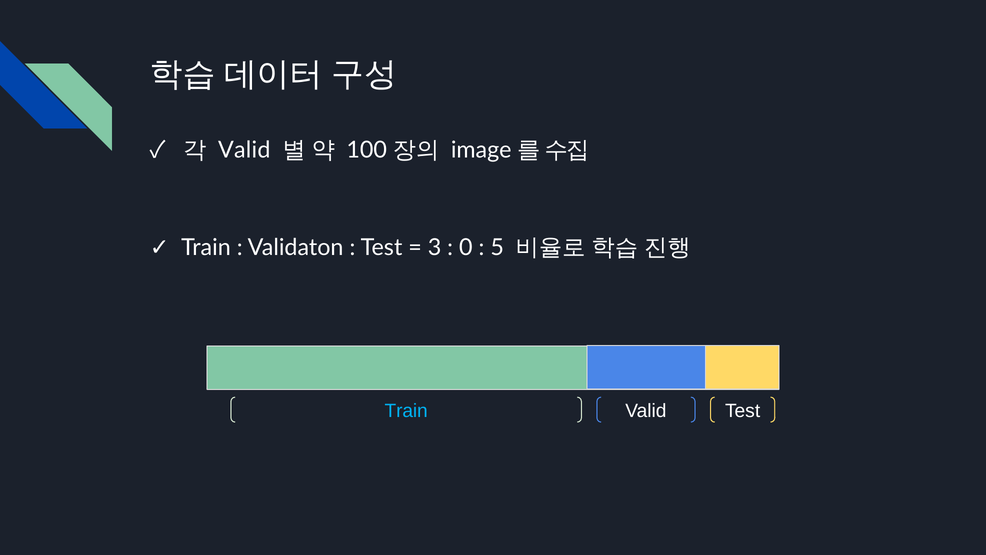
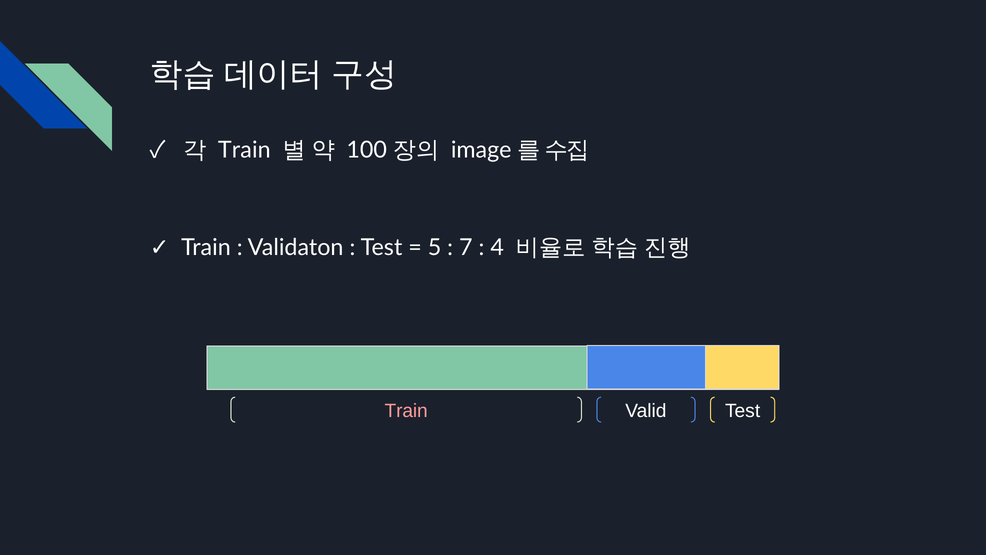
Valid: Valid -> Train (244, 150)
3: 3 -> 5 (435, 247)
0: 0 -> 7 (466, 247)
5: 5 -> 4 (497, 247)
Train colour: light blue -> pink (406, 411)
